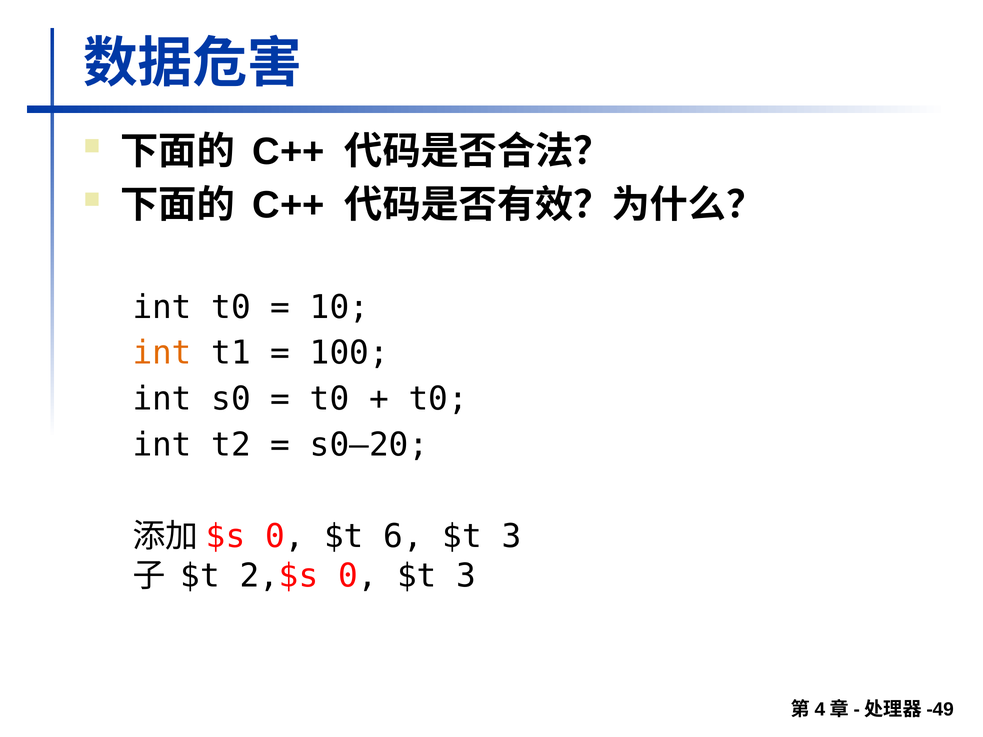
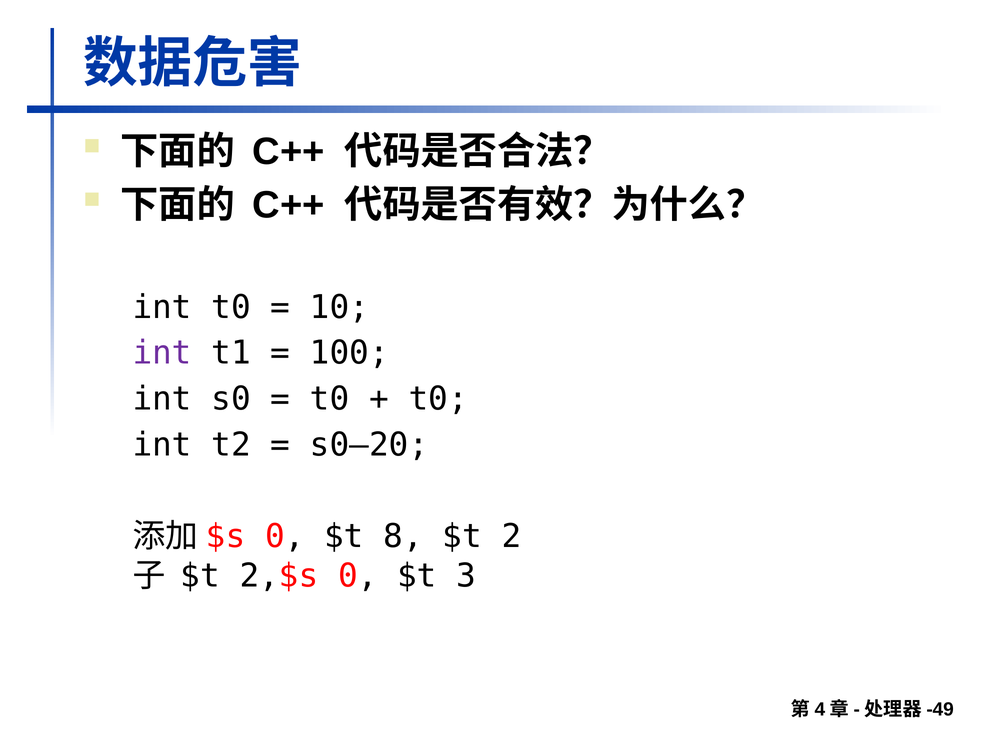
int colour: orange -> purple (162, 353)
6: 6 -> 8 (403, 537)
3: 3 -> 2 (511, 537)
